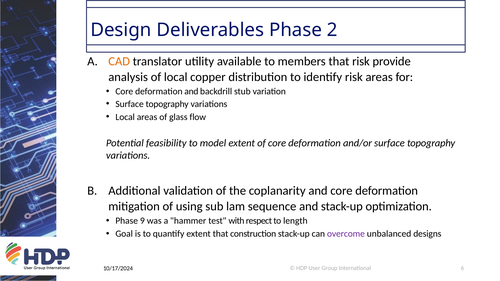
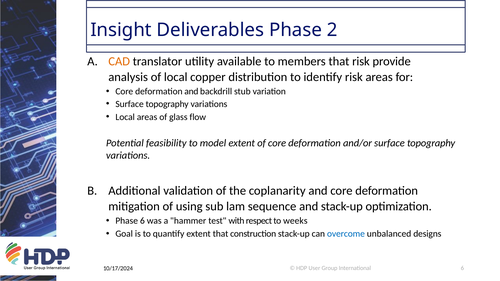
Design: Design -> Insight (121, 30)
Phase 9: 9 -> 6 (142, 221)
length: length -> weeks (295, 221)
overcome colour: purple -> blue (346, 234)
